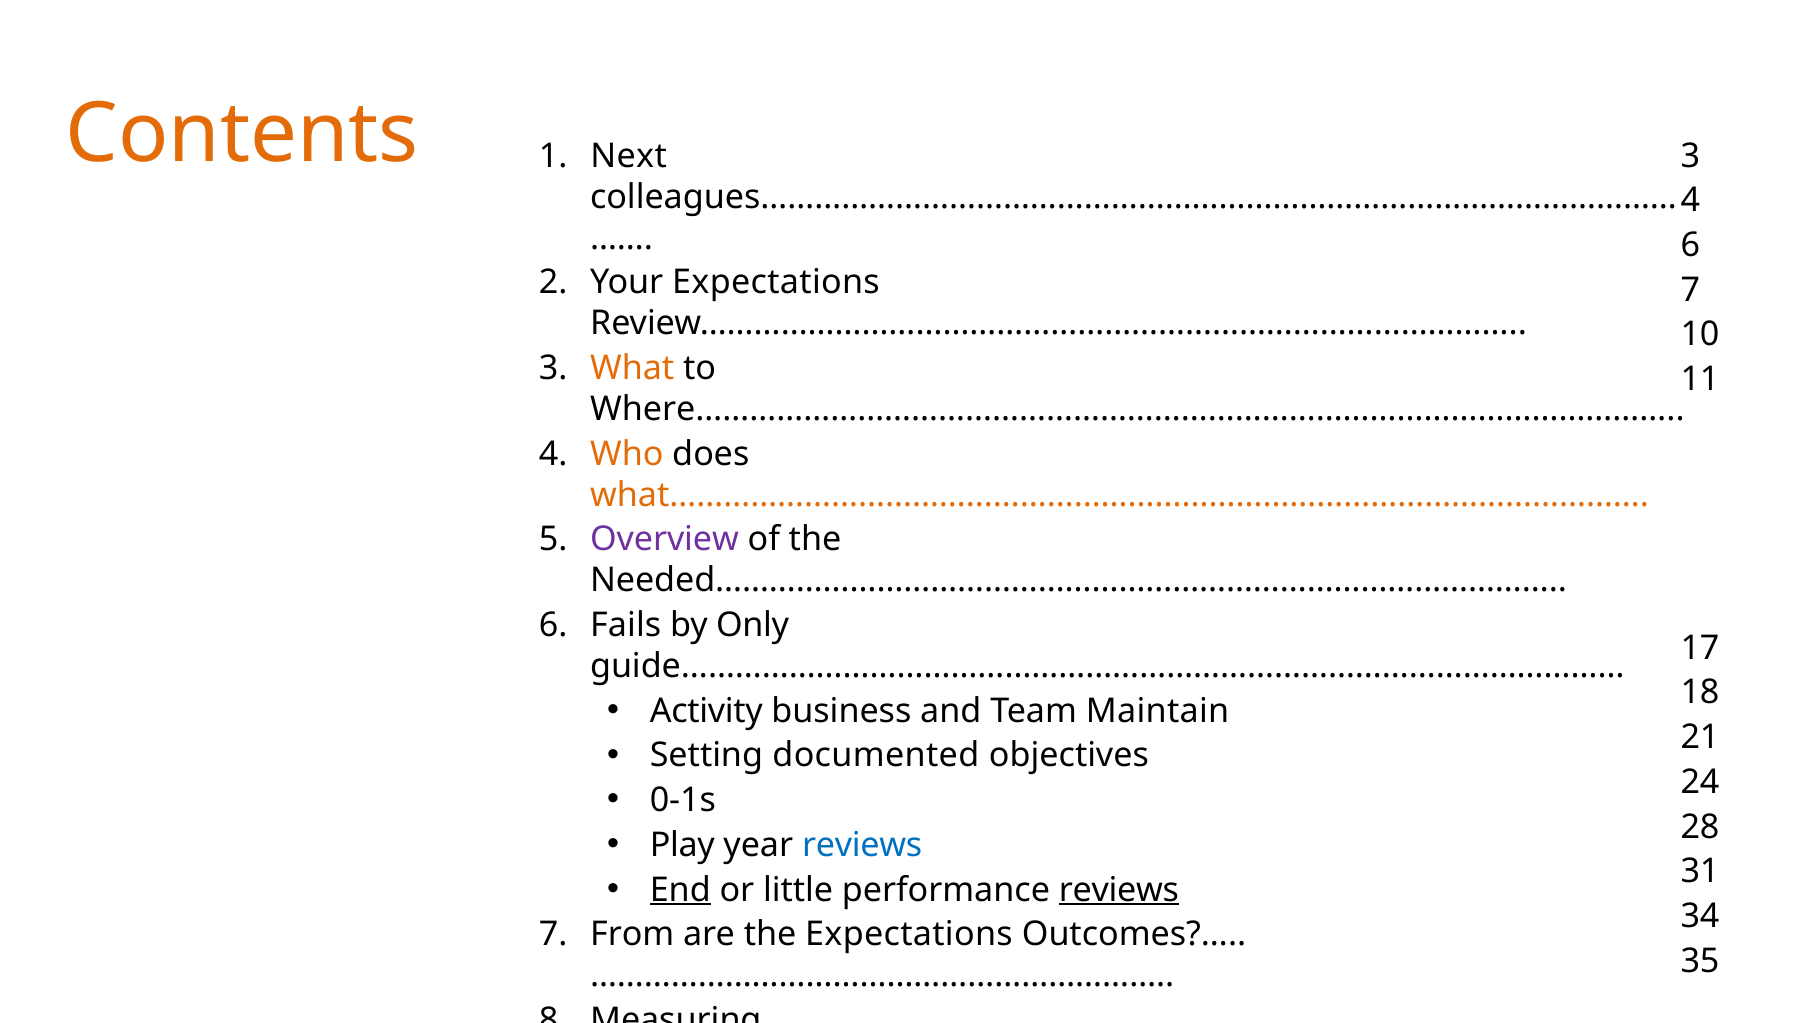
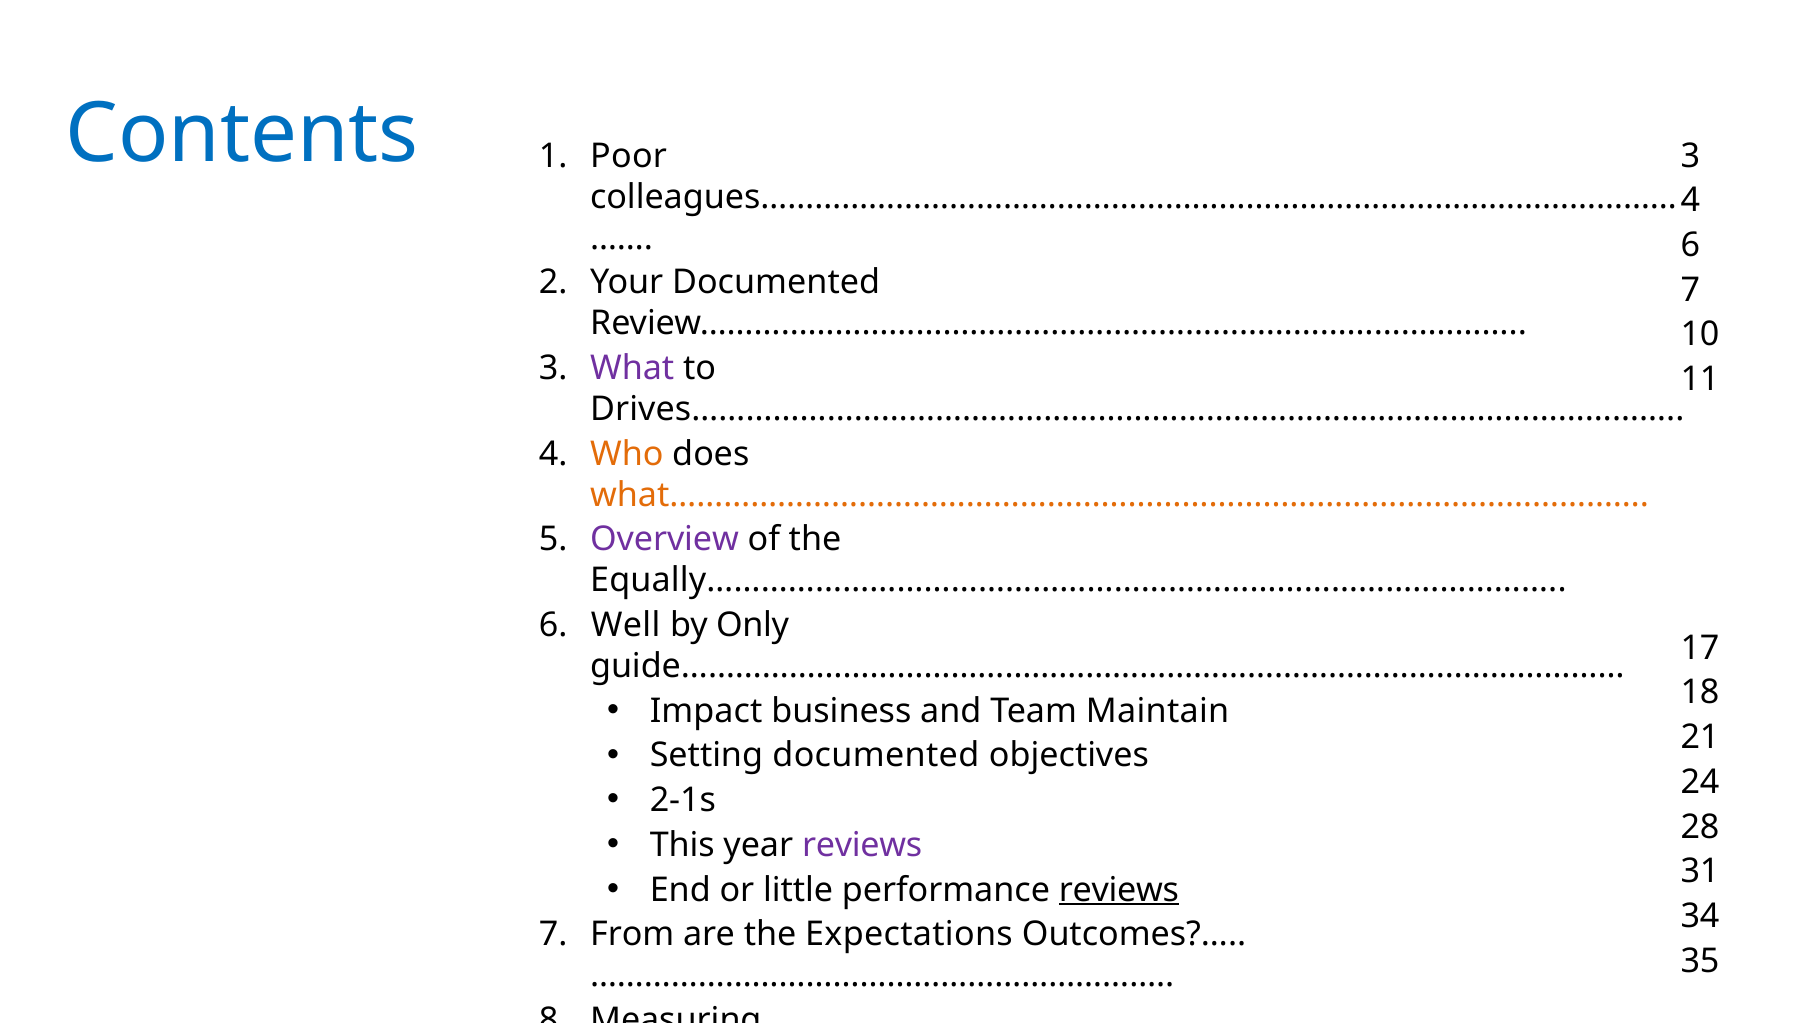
Contents colour: orange -> blue (242, 134)
Next: Next -> Poor (629, 156)
Your Expectations: Expectations -> Documented (776, 283)
What colour: orange -> purple (632, 368)
Where………………………………………………………………………………………………: Where……………………………………………………………………………………………… -> Drives……………………………………………………………………………………………… (1137, 409)
Needed…………………………………………………………………………………: Needed………………………………………………………………………………… -> Equally………………………………………………………………………………… (1078, 581)
Fails: Fails -> Well (626, 625)
Activity: Activity -> Impact (706, 711)
0-1s: 0-1s -> 2-1s (683, 800)
Play: Play -> This (682, 845)
reviews colour: blue -> purple (862, 845)
End underline: present -> none (680, 890)
